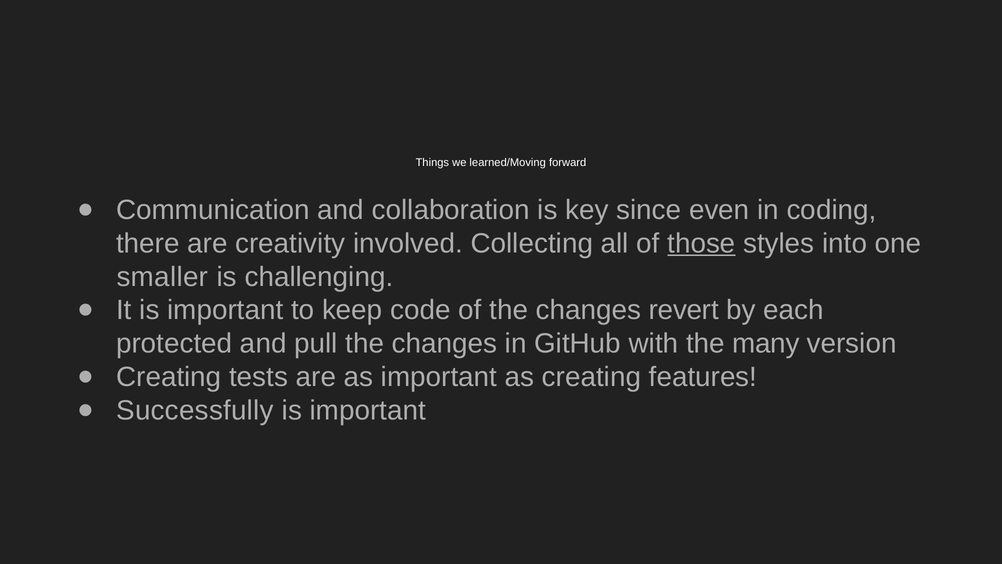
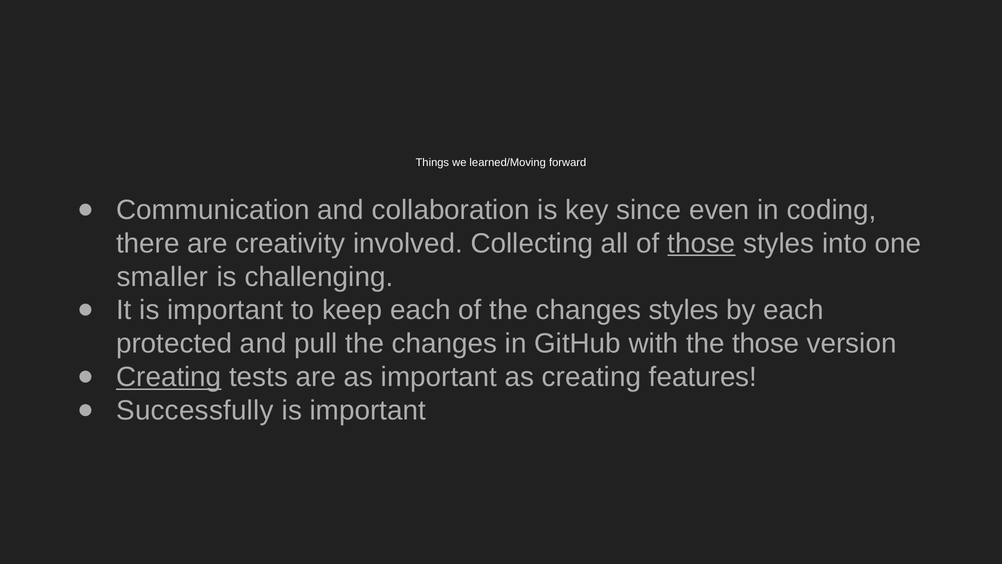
keep code: code -> each (420, 310)
changes revert: revert -> styles (684, 310)
the many: many -> those (766, 343)
Creating underline: none -> present (169, 377)
